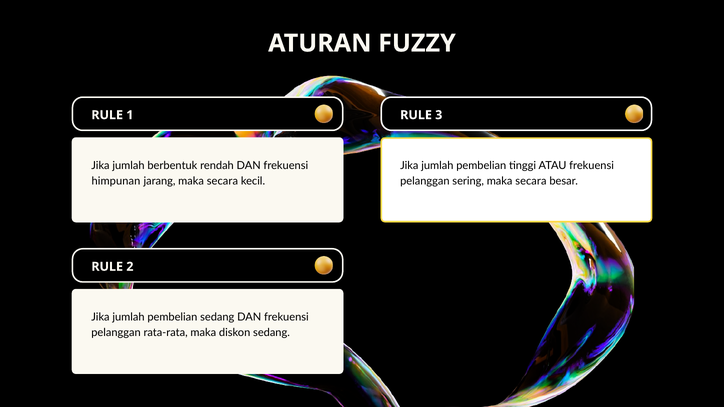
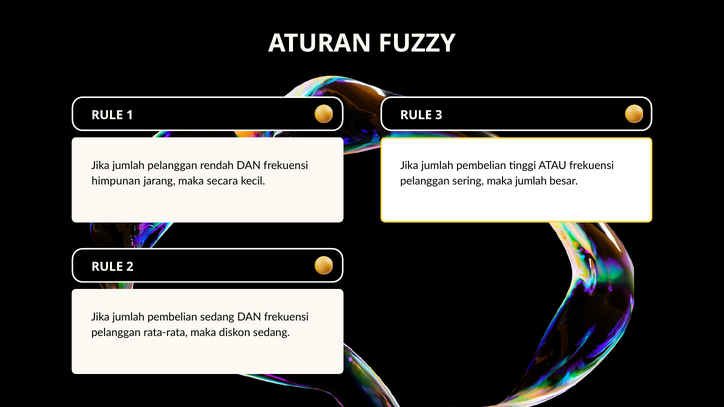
jumlah berbentuk: berbentuk -> pelanggan (172, 166)
sering maka secara: secara -> jumlah (531, 181)
